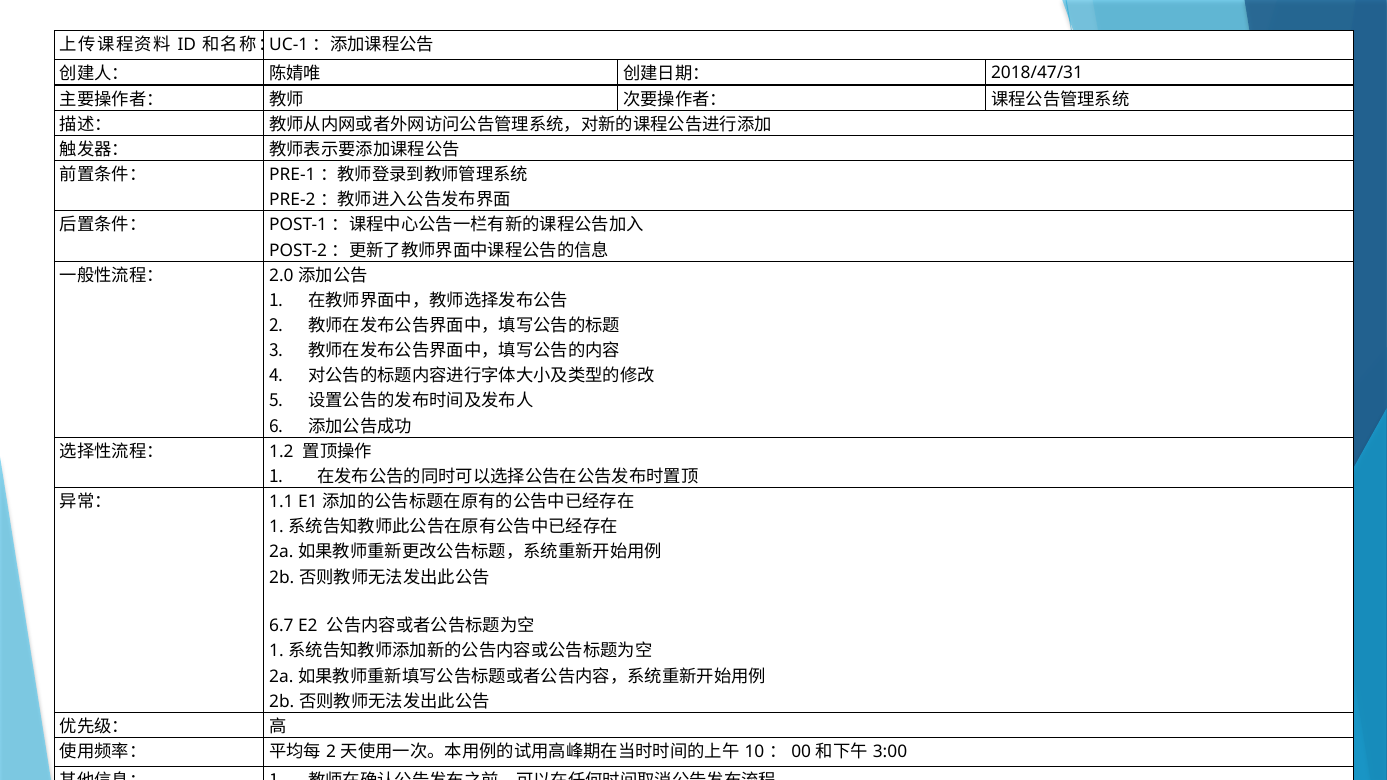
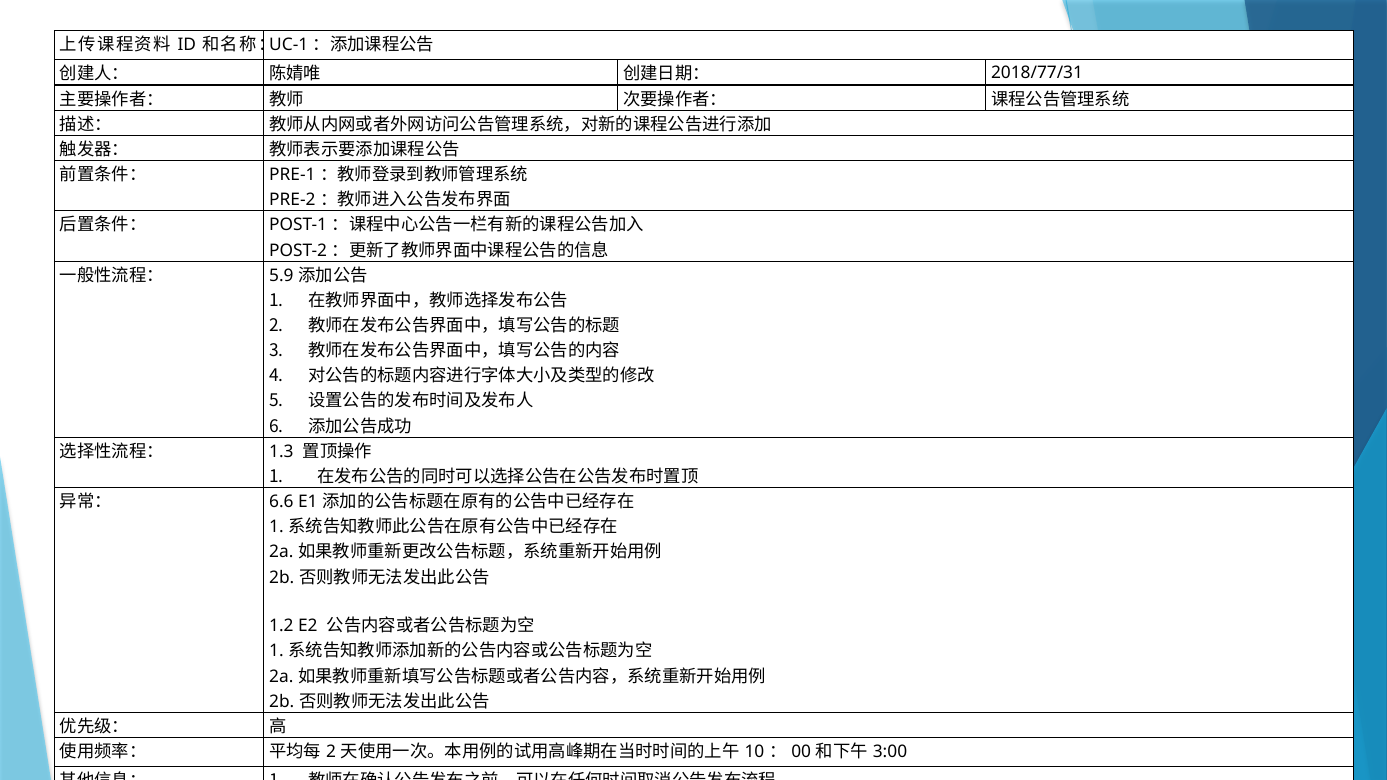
2018/47/31: 2018/47/31 -> 2018/77/31 (1037, 73)
2.0: 2.0 -> 5.9 (281, 276)
1.2: 1.2 -> 1.3 (281, 452)
1.1: 1.1 -> 6.6 (281, 502)
6.7: 6.7 -> 1.2 (281, 626)
